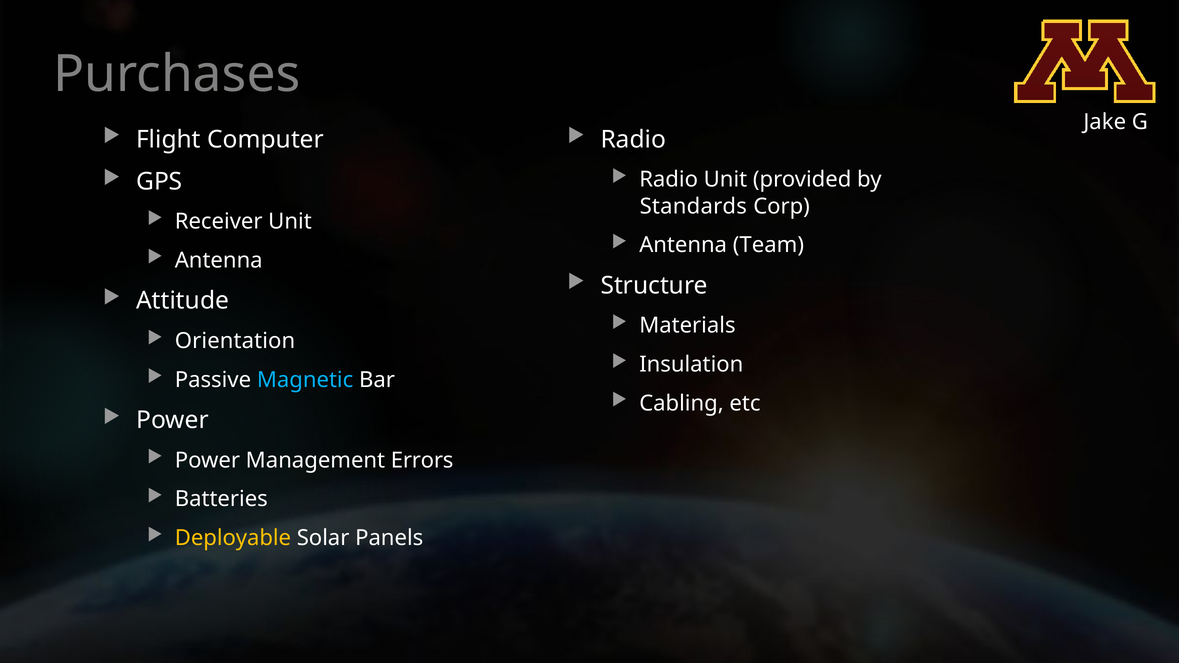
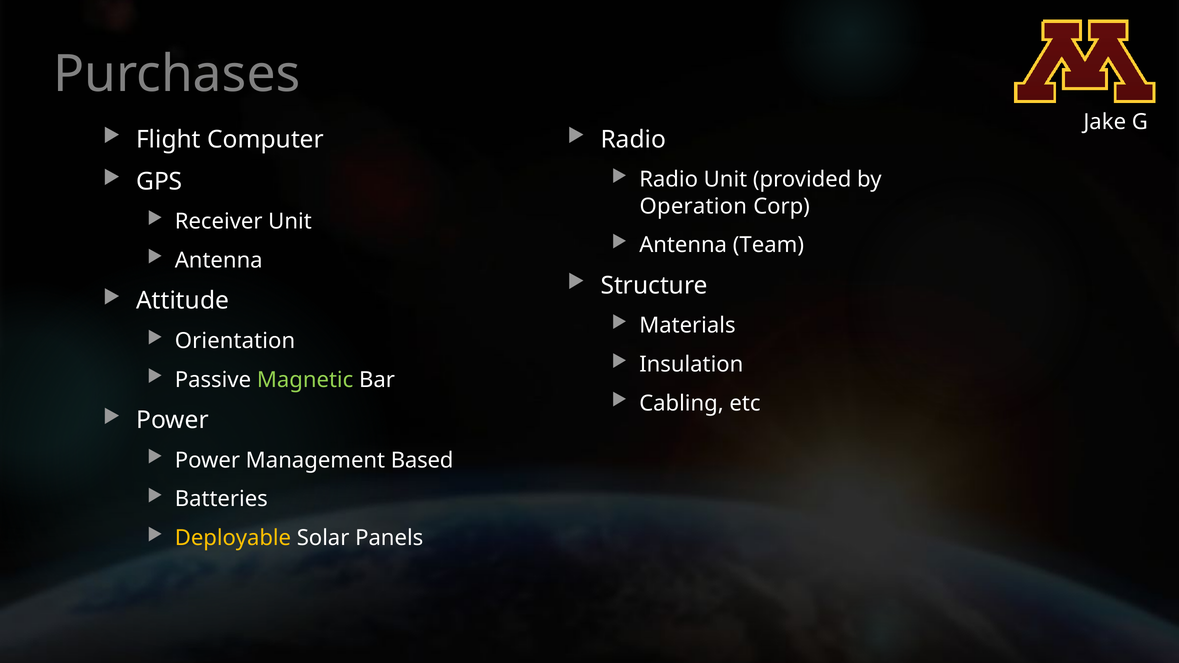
Standards: Standards -> Operation (693, 206)
Magnetic colour: light blue -> light green (305, 380)
Errors: Errors -> Based (422, 460)
